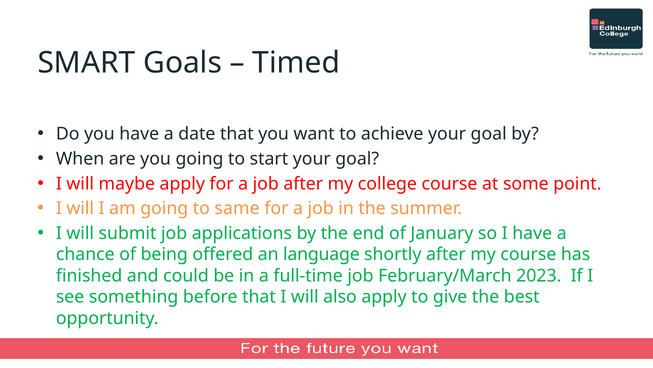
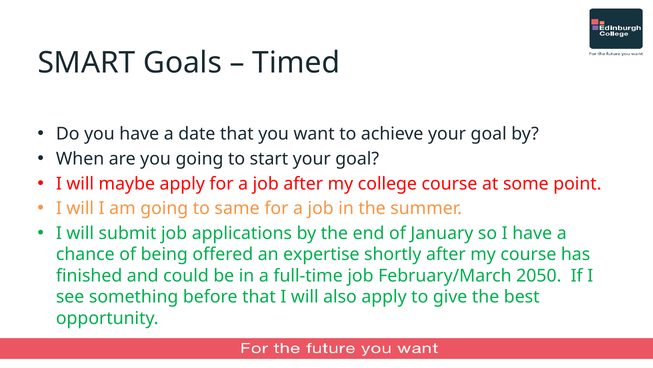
language: language -> expertise (321, 254)
2023: 2023 -> 2050 (539, 275)
